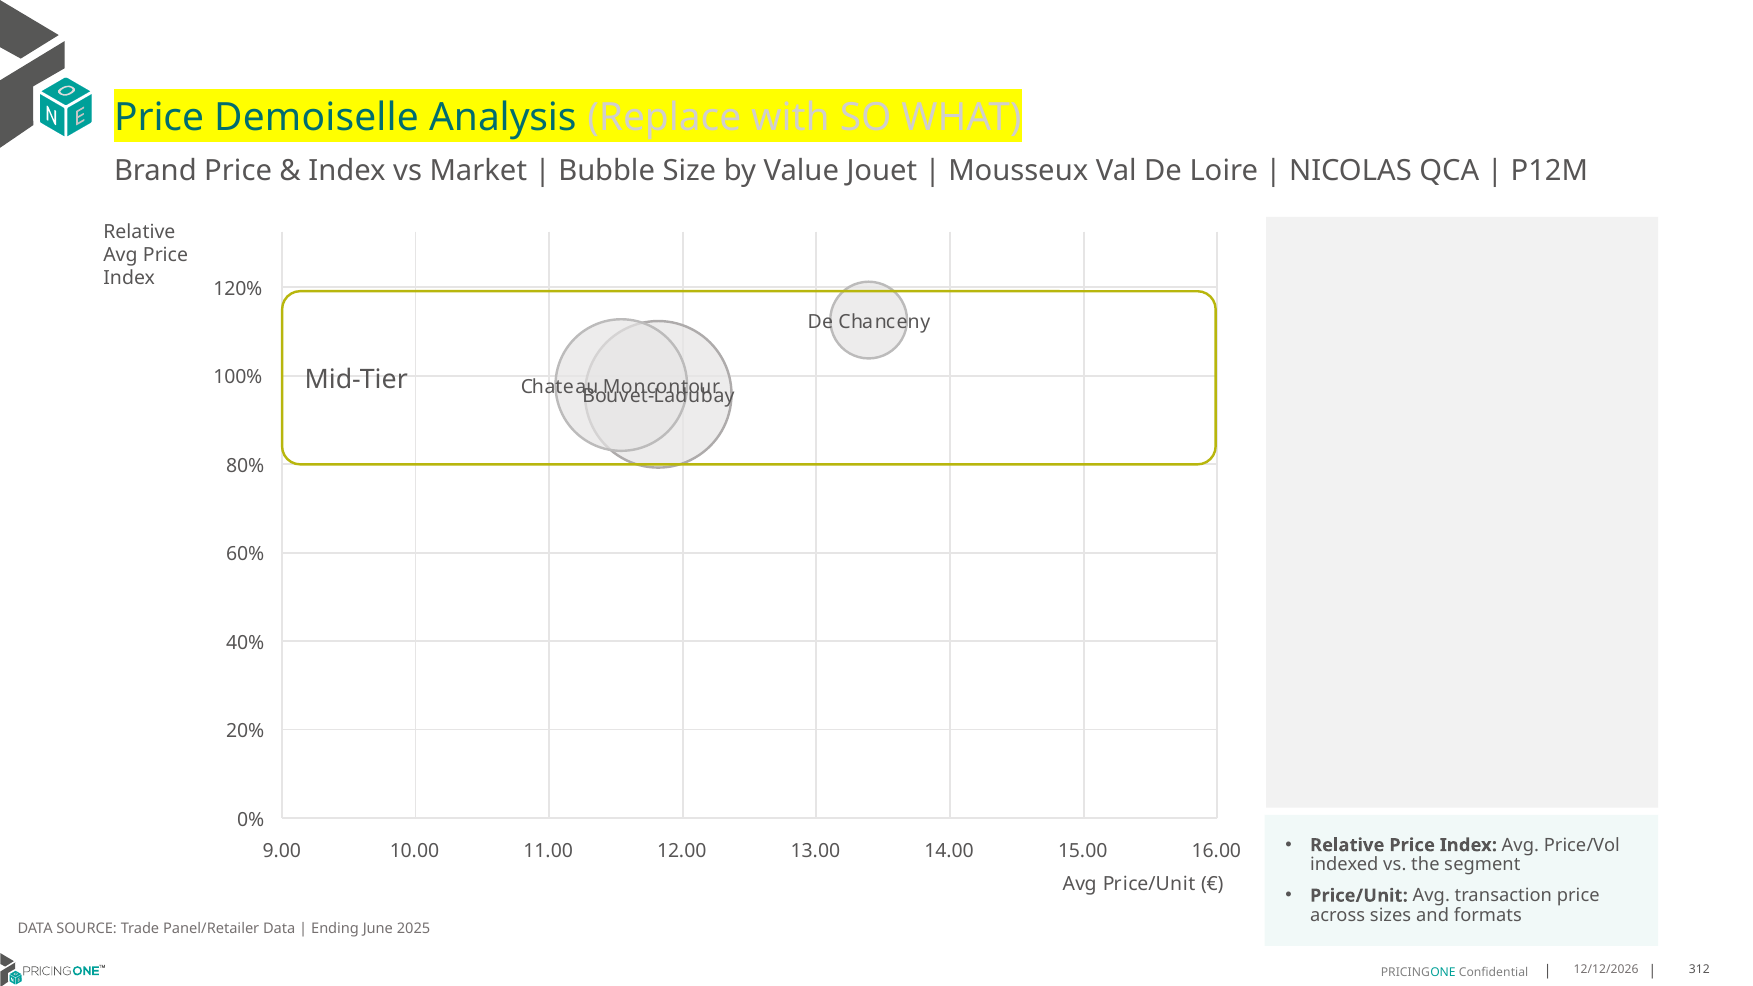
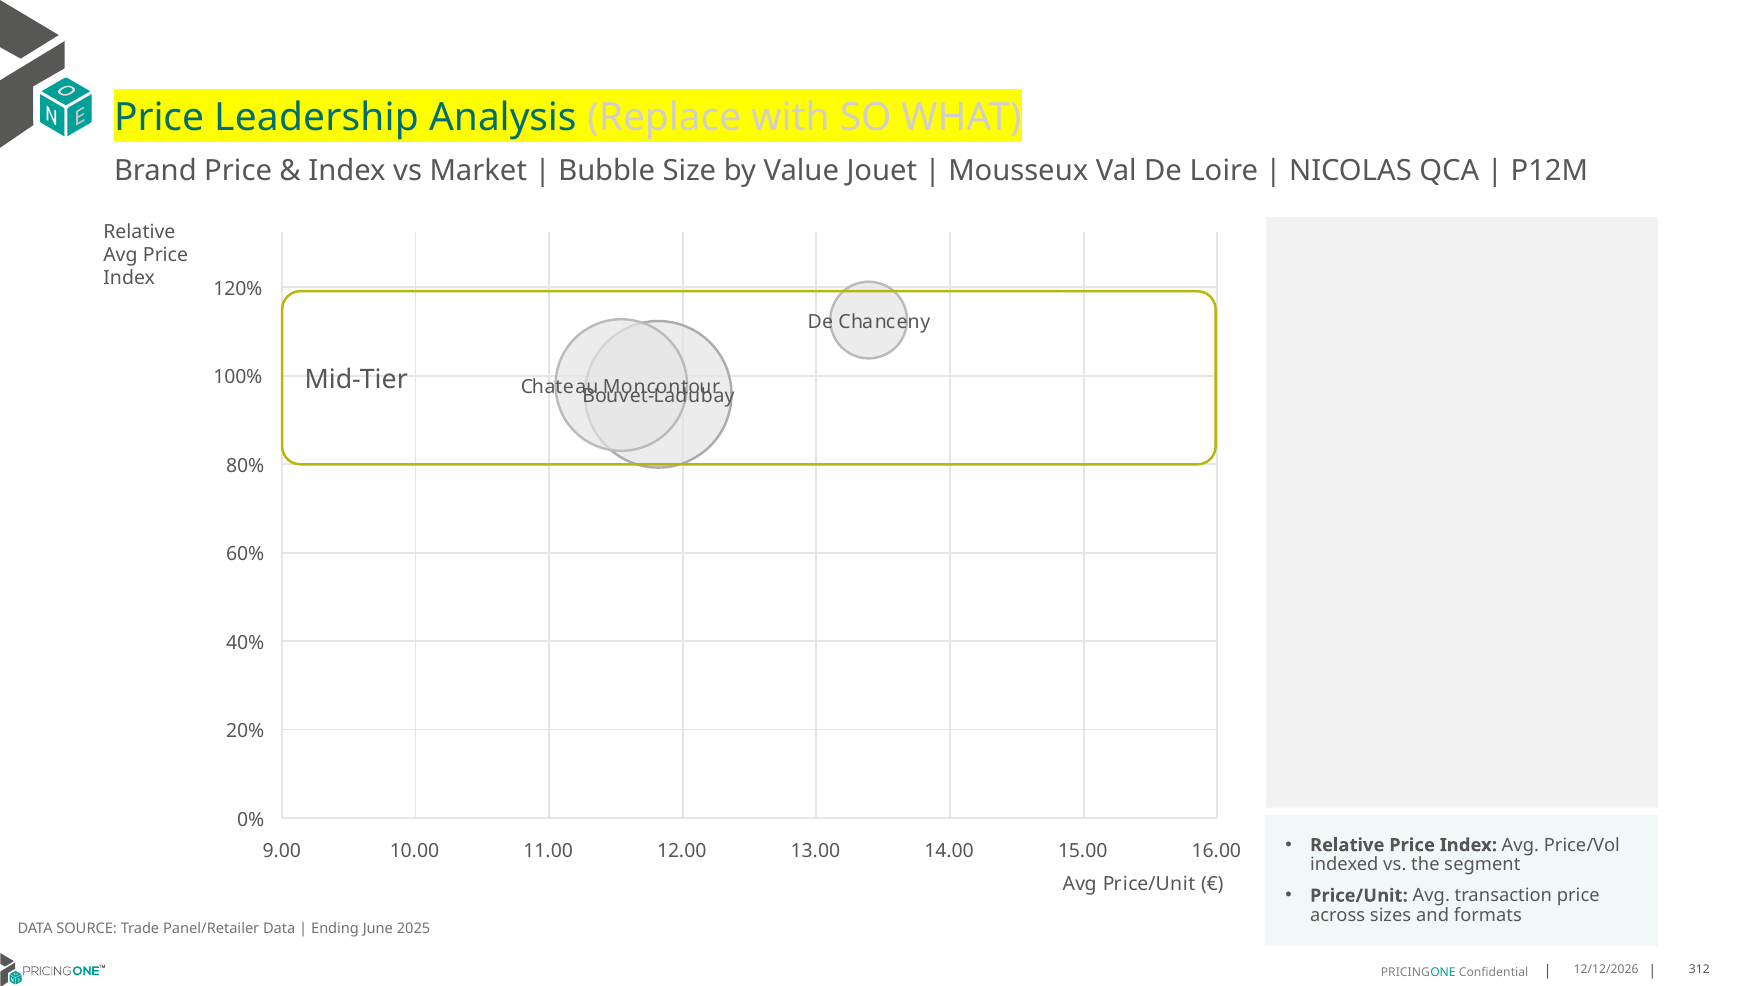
Demoiselle: Demoiselle -> Leadership (317, 118)
